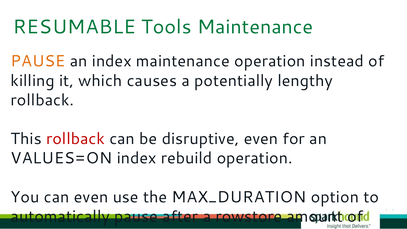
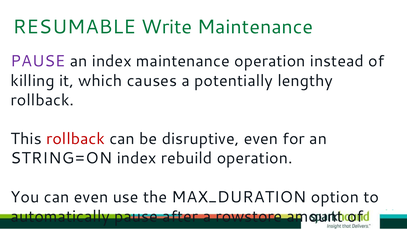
Tools: Tools -> Write (167, 27)
PAUSE colour: orange -> purple (38, 61)
VALUES=ON: VALUES=ON -> STRING=ON (61, 158)
